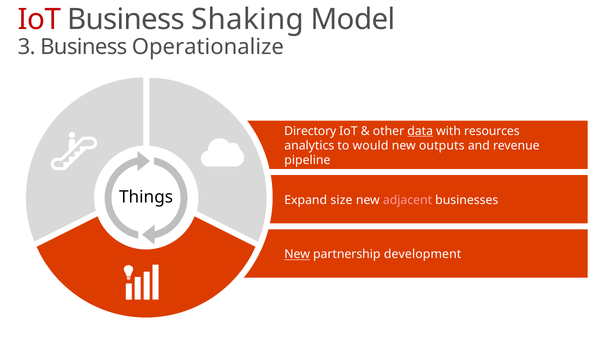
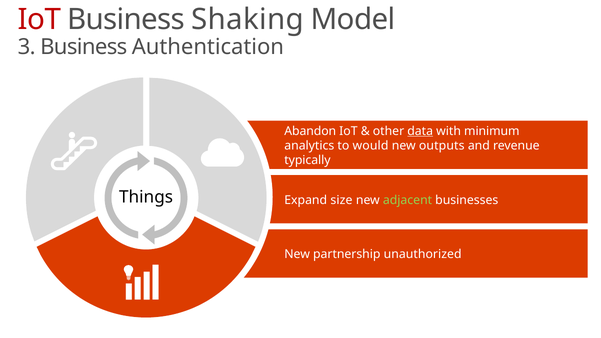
Operationalize: Operationalize -> Authentication (208, 47)
Directory: Directory -> Abandon (310, 131)
resources: resources -> minimum (492, 131)
pipeline: pipeline -> typically (307, 160)
adjacent colour: pink -> light green (408, 200)
New underline: present -> none (297, 254)
development: development -> unauthorized (423, 254)
